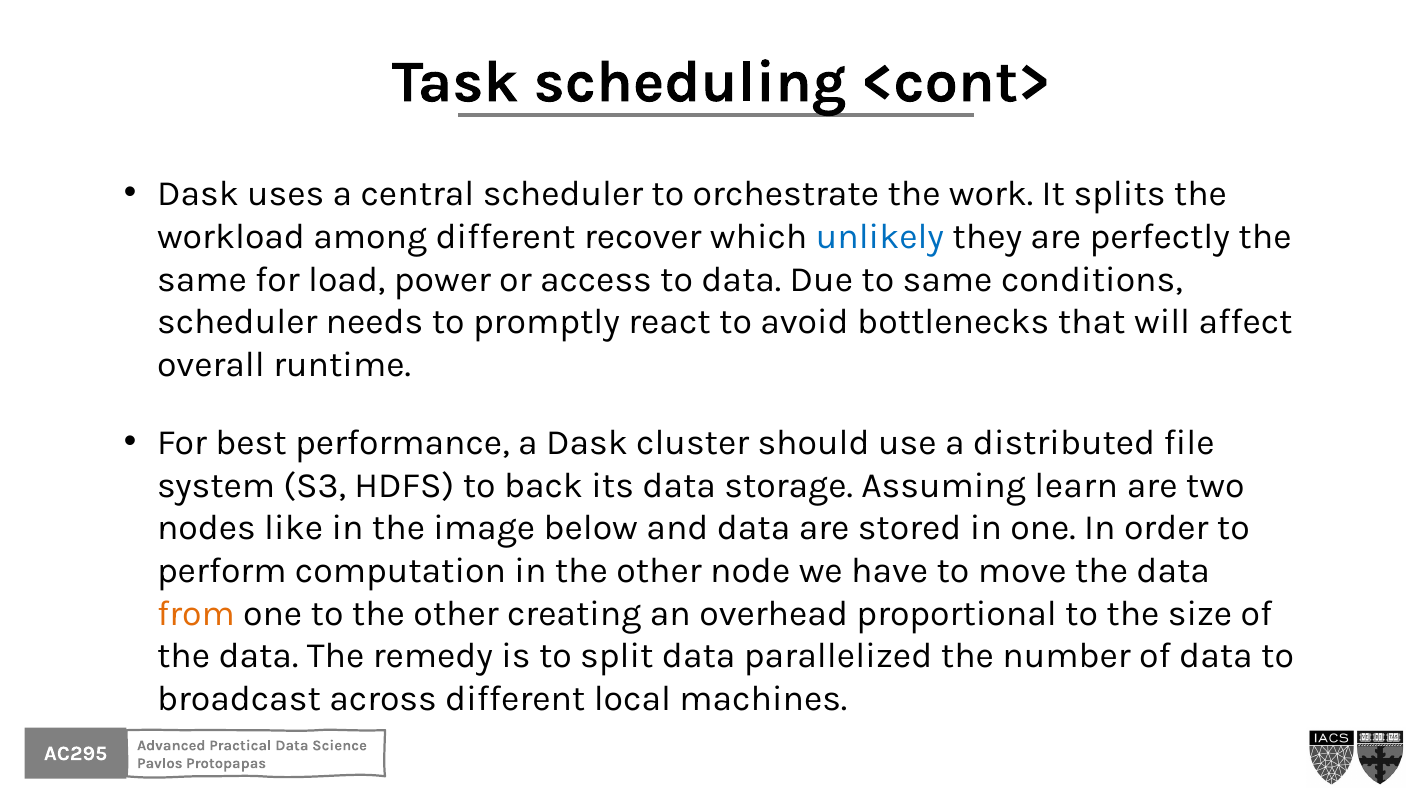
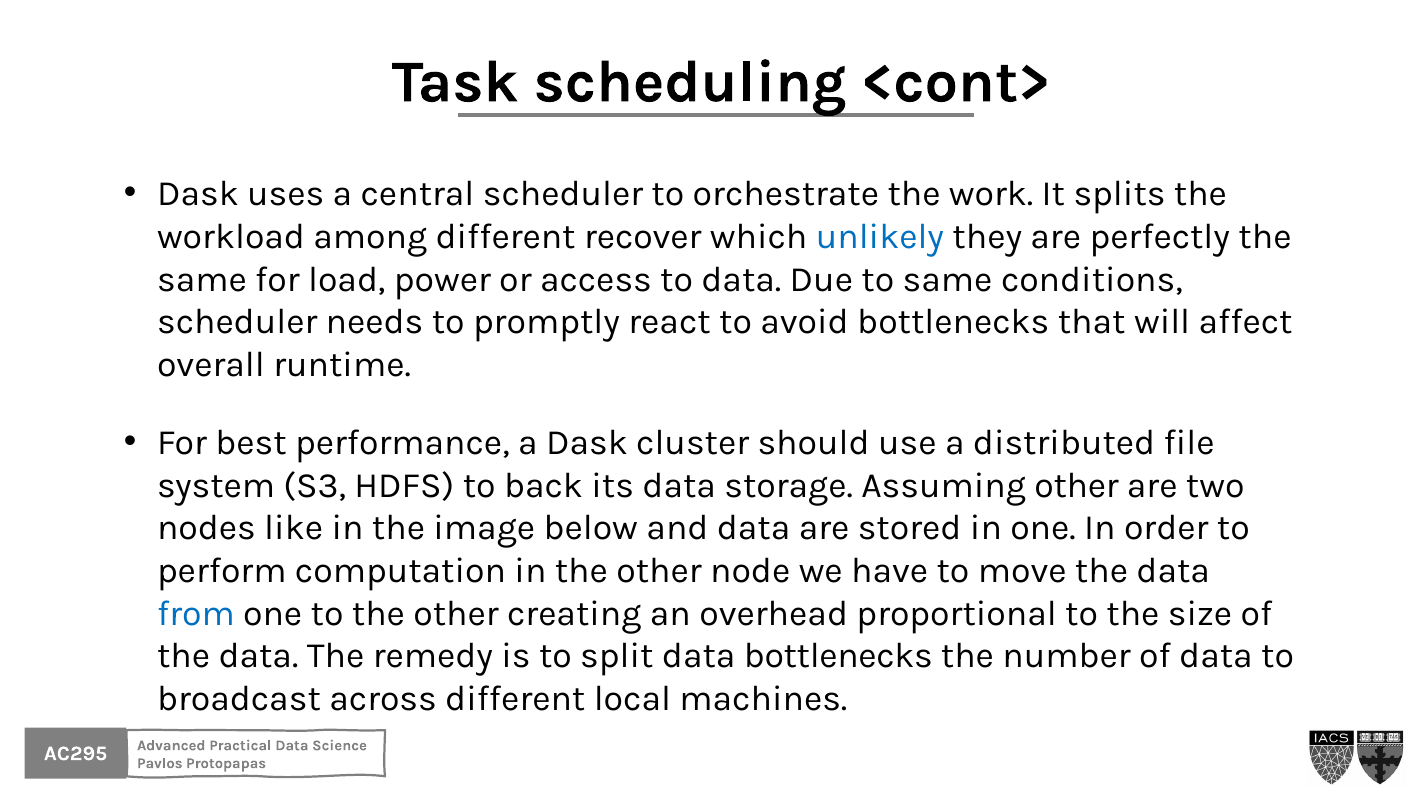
Assuming learn: learn -> other (1077, 485)
from colour: orange -> blue (196, 613)
data parallelized: parallelized -> bottlenecks (838, 656)
